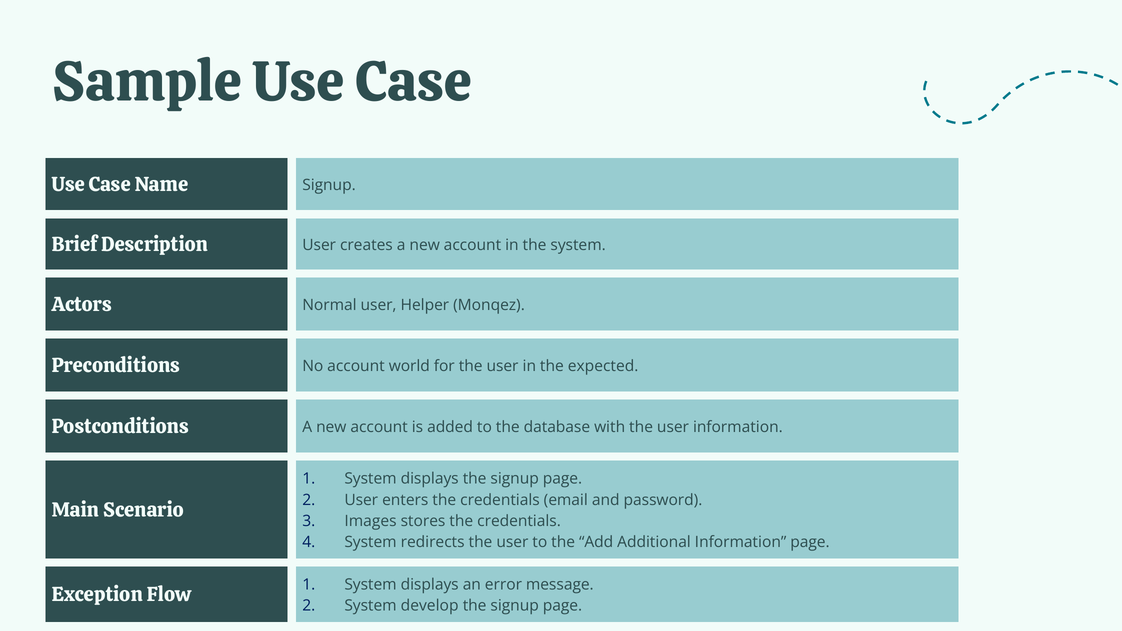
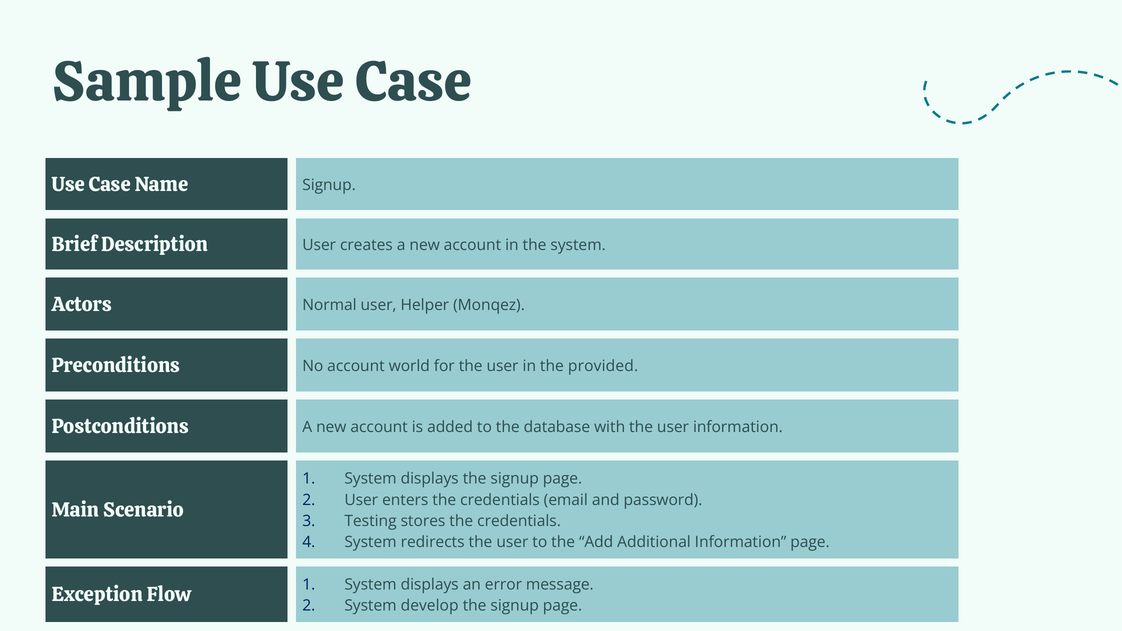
expected: expected -> provided (603, 366)
Images: Images -> Testing (371, 521)
